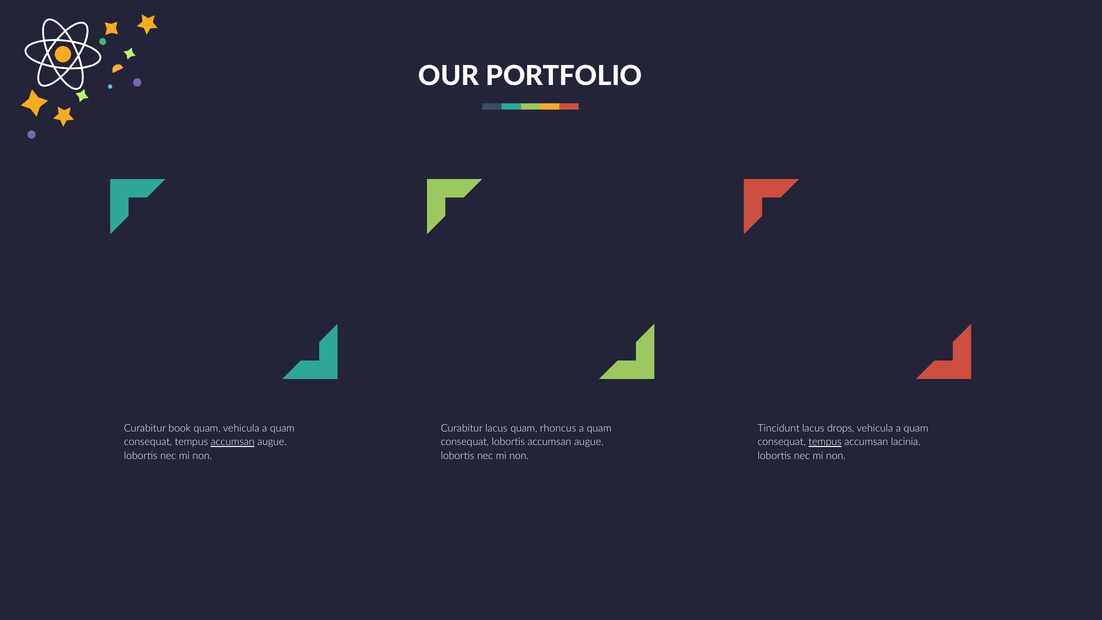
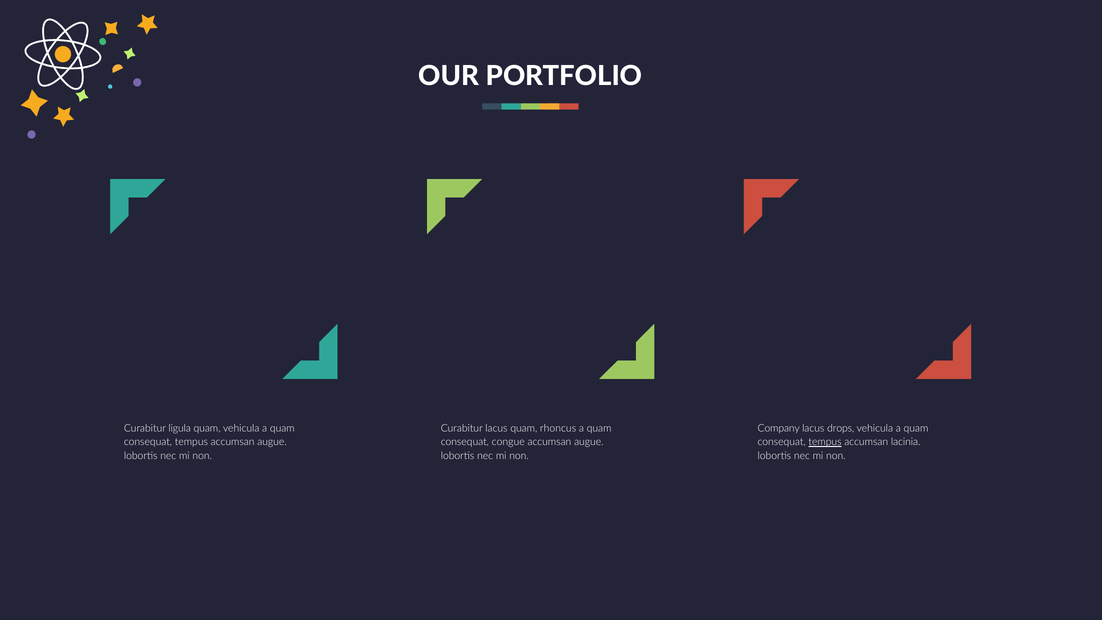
book: book -> ligula (180, 428)
Tincidunt: Tincidunt -> Company (779, 428)
accumsan underline: present -> none (233, 442)
consequat lobortis: lobortis -> congue (508, 442)
